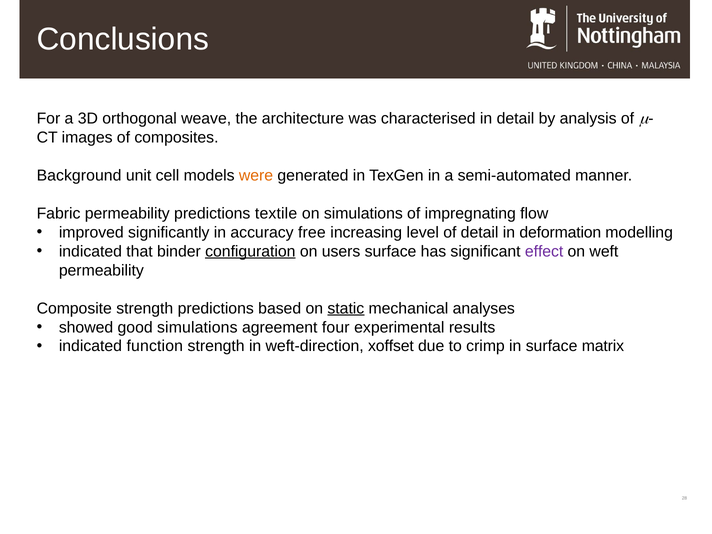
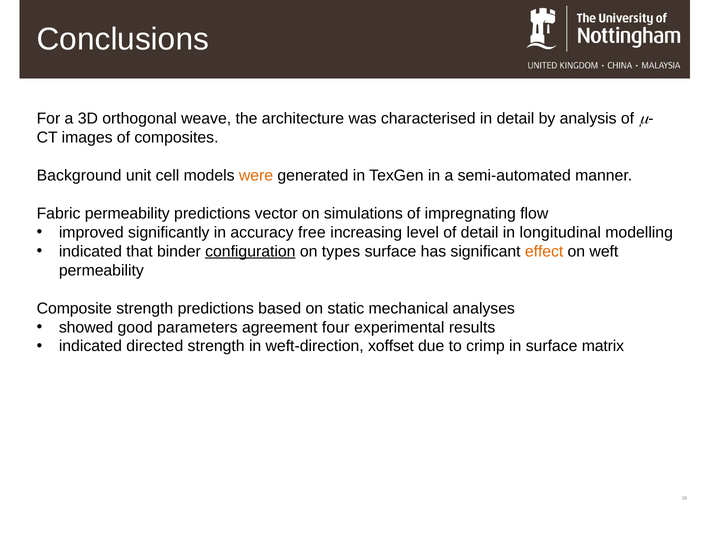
textile: textile -> vector (276, 213)
deformation: deformation -> longitudinal (560, 232)
users: users -> types (341, 251)
effect colour: purple -> orange (544, 251)
static underline: present -> none (346, 308)
good simulations: simulations -> parameters (197, 327)
function: function -> directed (155, 346)
